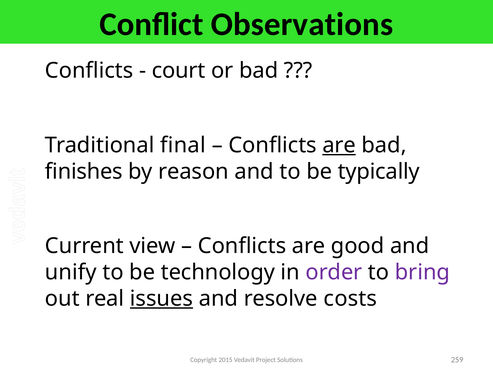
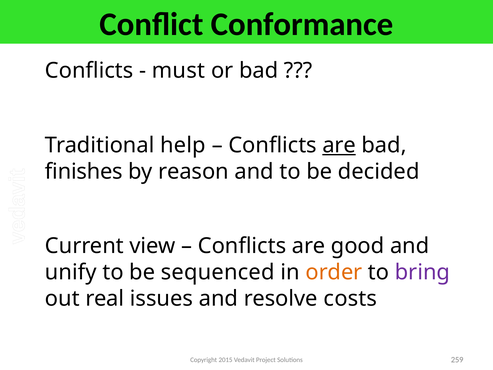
Observations: Observations -> Conformance (302, 24)
court: court -> must (178, 71)
final: final -> help (183, 145)
typically: typically -> decided (379, 171)
technology: technology -> sequenced (218, 272)
order colour: purple -> orange (334, 272)
issues underline: present -> none (162, 298)
